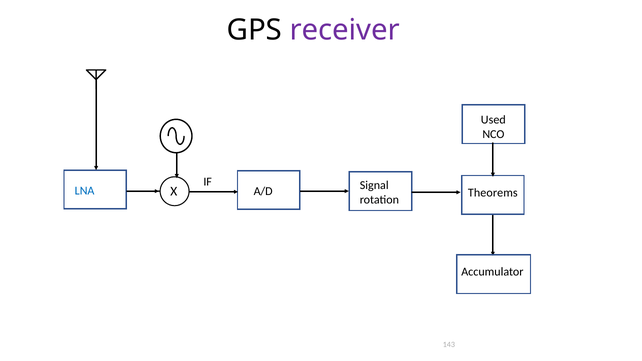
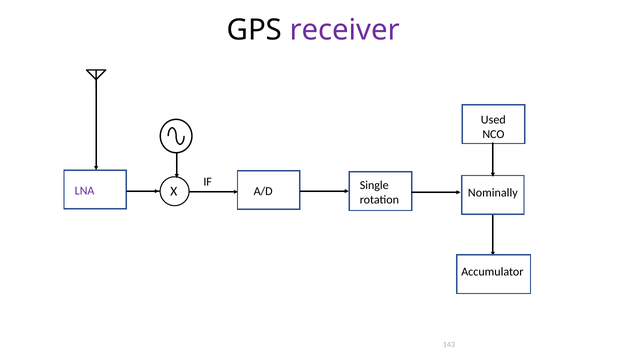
Signal: Signal -> Single (374, 185)
LNA colour: blue -> purple (85, 191)
Theorems: Theorems -> Nominally (493, 193)
